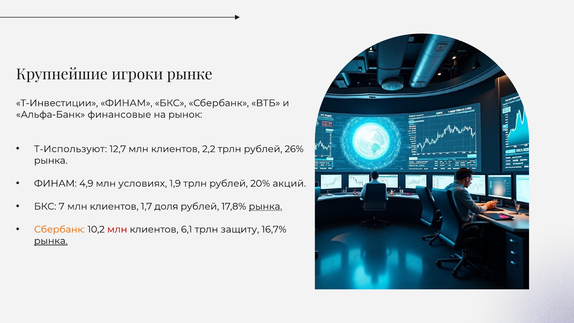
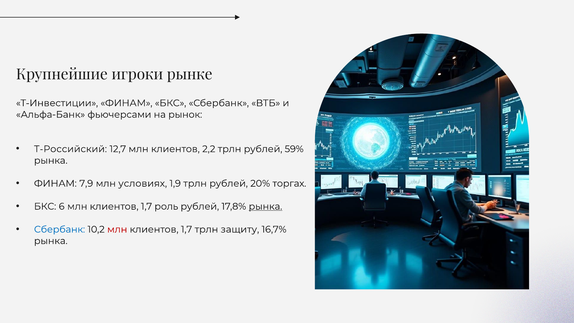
финансовые: финансовые -> фьючерсами (119, 115)
Т-Используют: Т-Используют -> Т-Российский (70, 149)
26%: 26% -> 59% (294, 149)
4,9: 4,9 -> 7,9 (86, 183)
акций: акций -> торгах (289, 183)
7: 7 -> 6 (62, 206)
доля: доля -> роль (166, 206)
Сбербанк colour: orange -> blue (59, 229)
6,1: 6,1 -> 1,7 (187, 229)
рынка underline: present -> none (51, 241)
